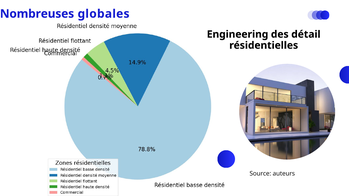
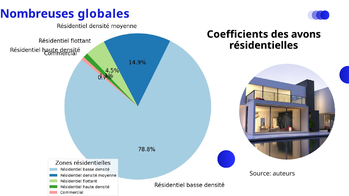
Engineering: Engineering -> Coefficients (238, 34)
détail: détail -> avons (306, 34)
